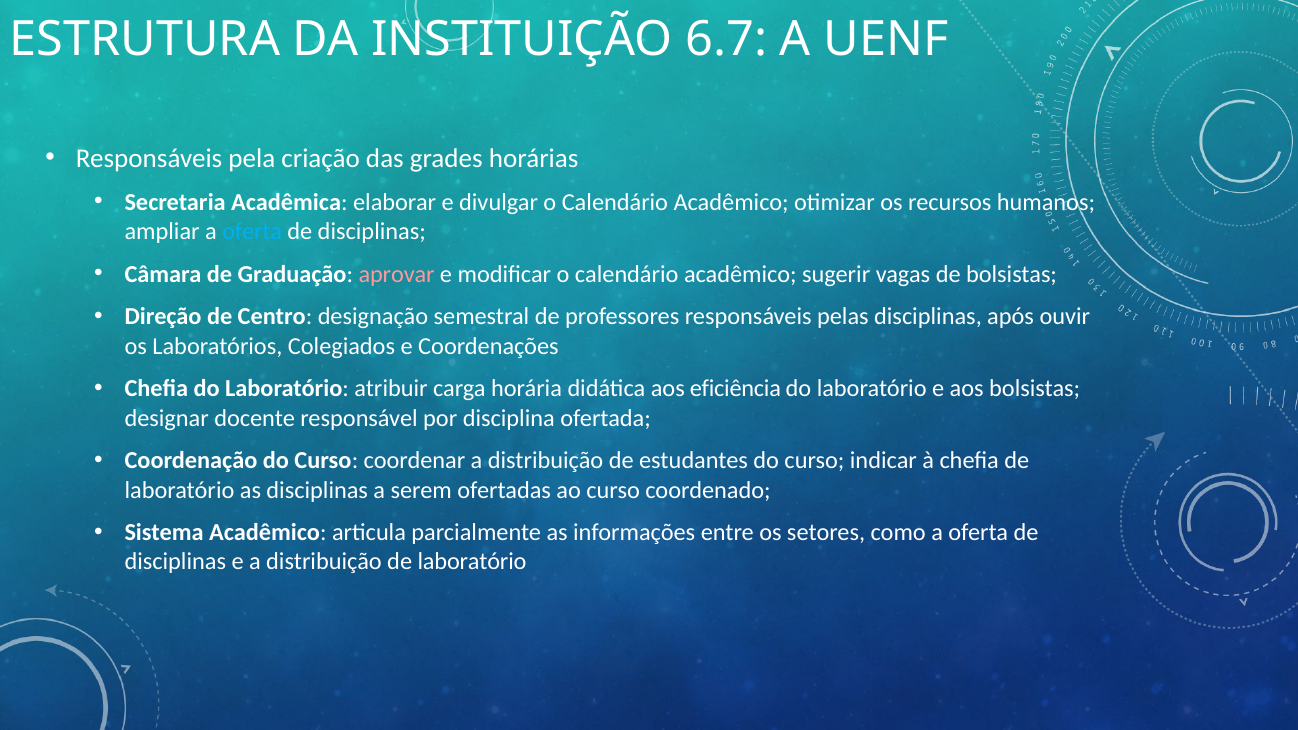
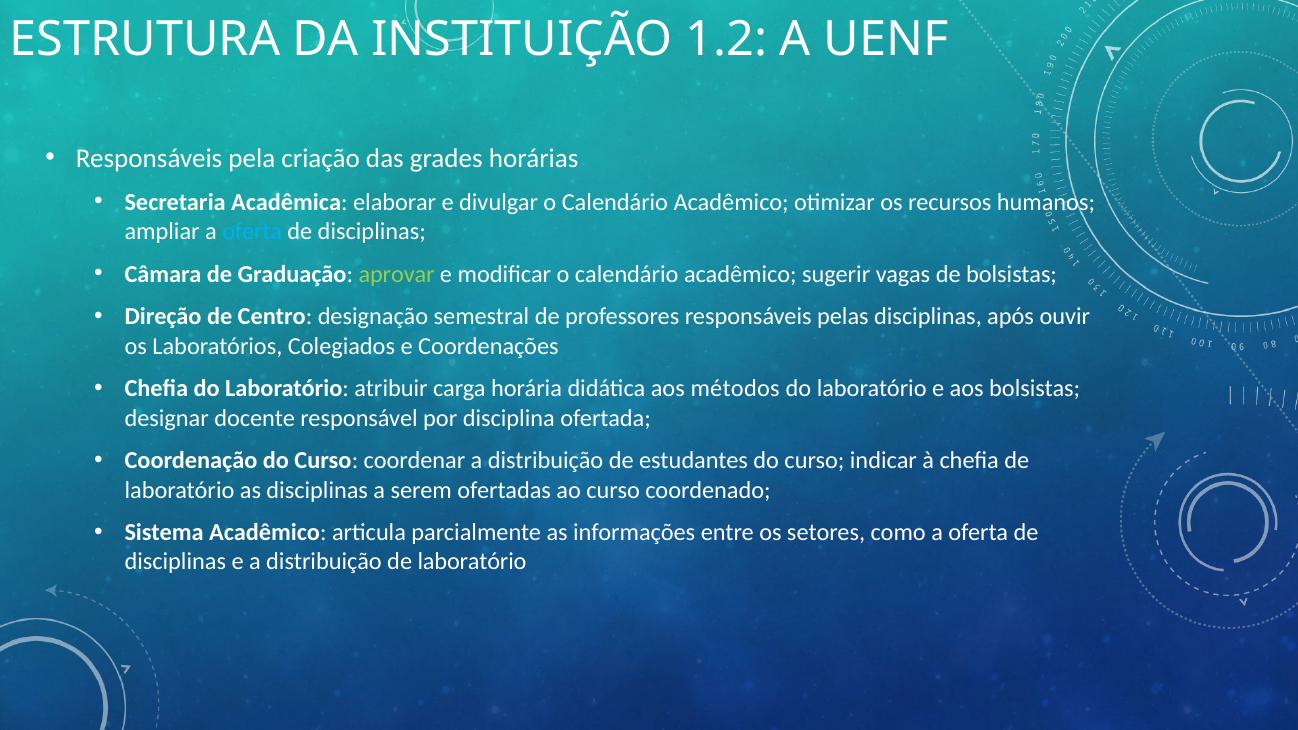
6.7: 6.7 -> 1.2 (726, 39)
aprovar colour: pink -> light green (397, 274)
eficiência: eficiência -> métodos (735, 389)
